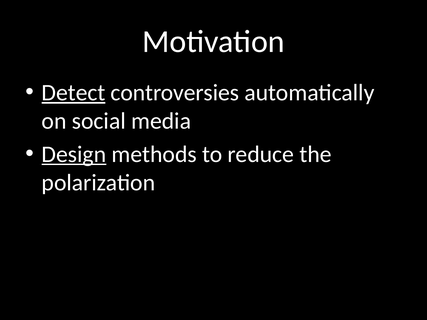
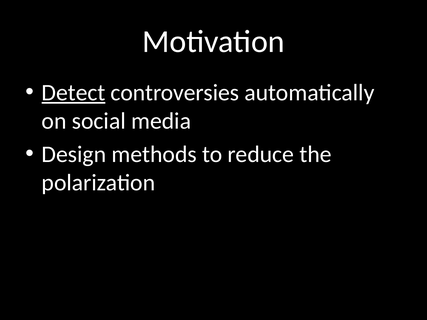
Design underline: present -> none (74, 154)
